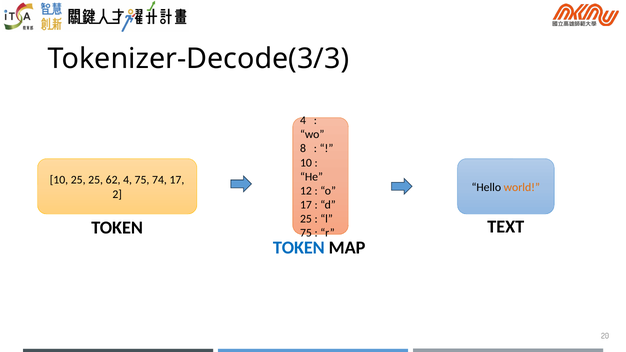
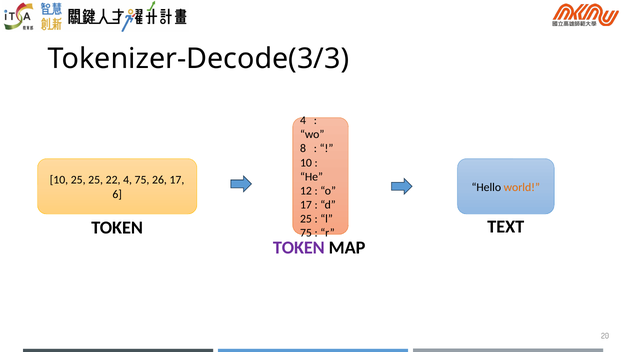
62: 62 -> 22 (113, 180)
74: 74 -> 26 (160, 180)
2: 2 -> 6 (117, 194)
TOKEN colour: blue -> purple (299, 248)
